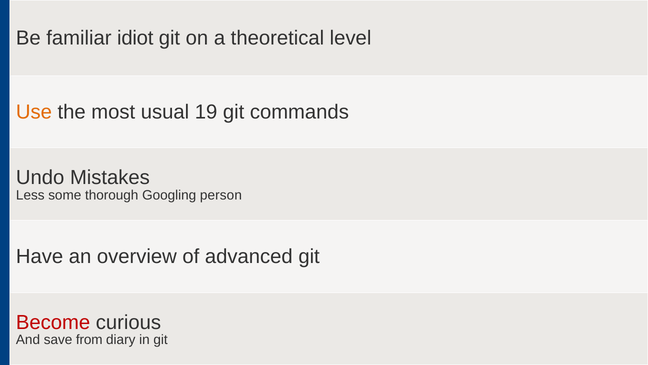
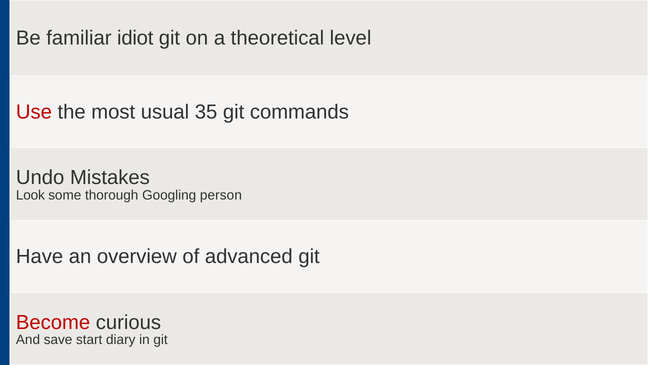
Use colour: orange -> red (34, 112)
19: 19 -> 35 (206, 112)
Less: Less -> Look (30, 195)
from: from -> start (89, 339)
